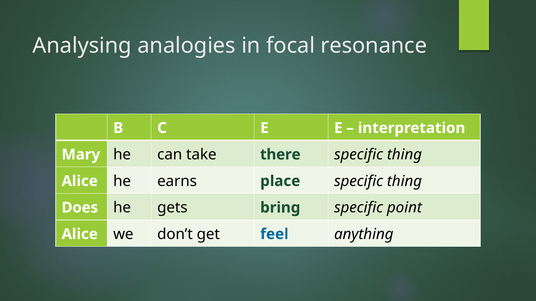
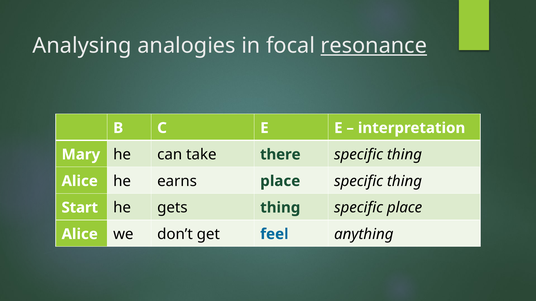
resonance underline: none -> present (374, 46)
Does: Does -> Start (80, 208)
gets bring: bring -> thing (280, 208)
specific point: point -> place (405, 208)
